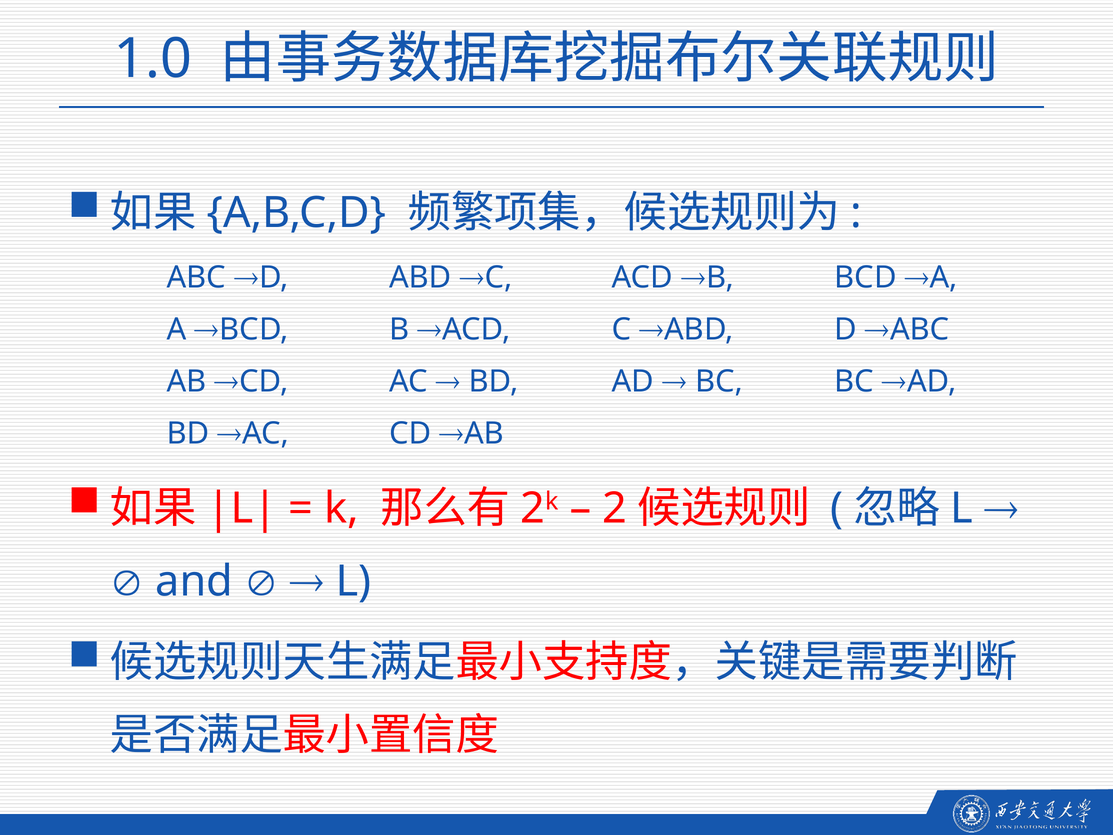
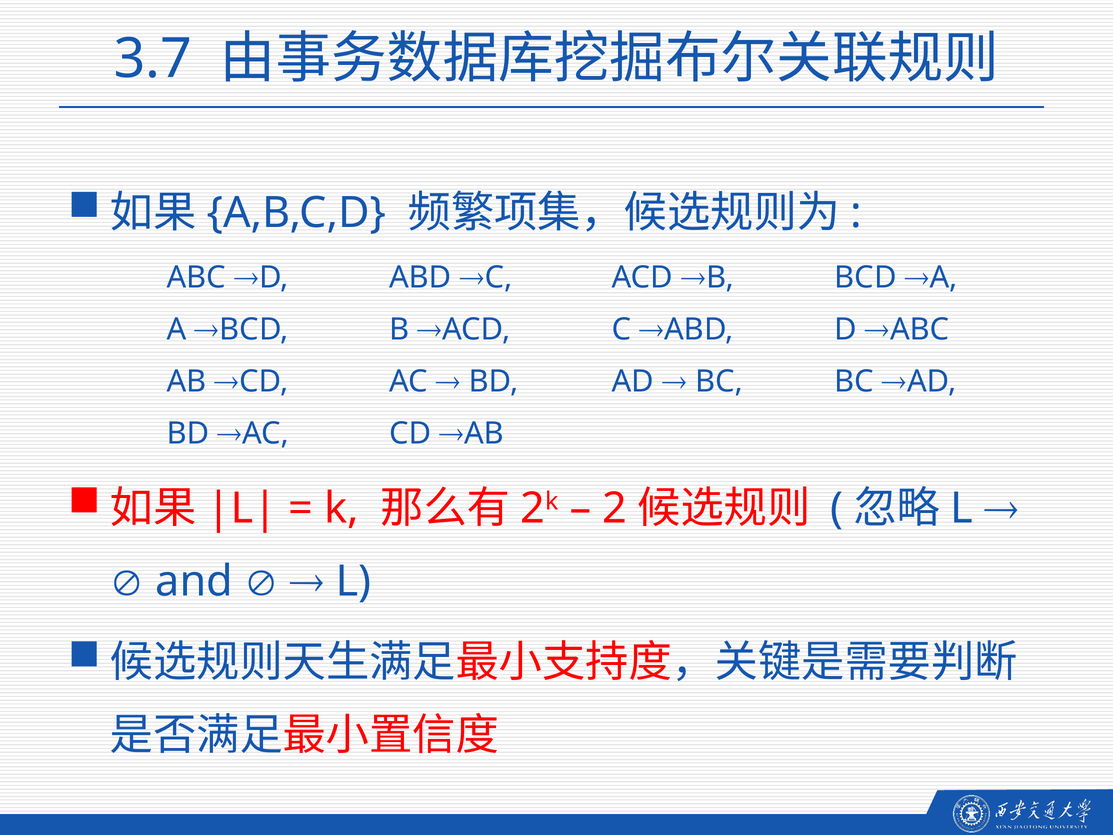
1.0: 1.0 -> 3.7 (153, 59)
